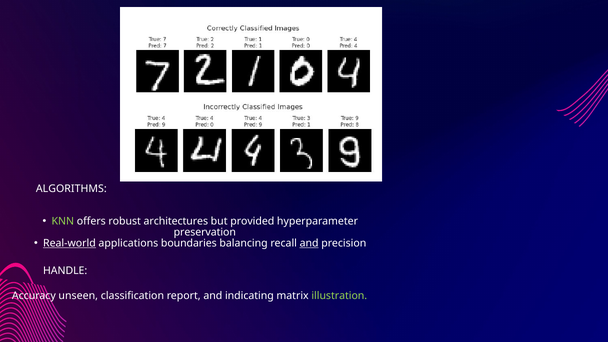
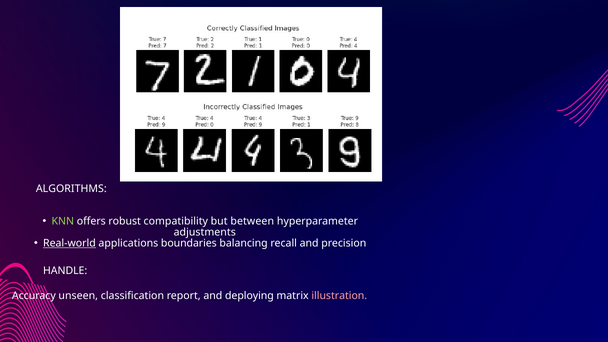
architectures: architectures -> compatibility (176, 221)
provided: provided -> between (252, 221)
preservation: preservation -> adjustments (205, 232)
and underline: present -> none (309, 243)
indicating: indicating -> deploying (249, 296)
illustration colour: light green -> pink (339, 296)
